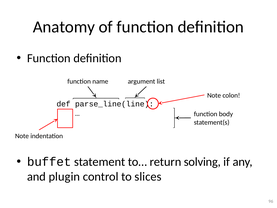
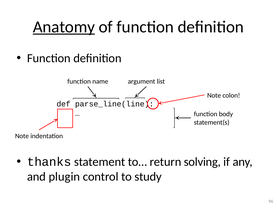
Anatomy underline: none -> present (64, 27)
buffet: buffet -> thanks (49, 162)
slices: slices -> study (148, 176)
